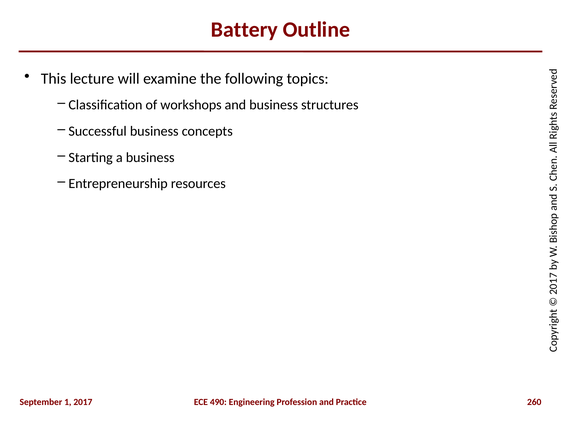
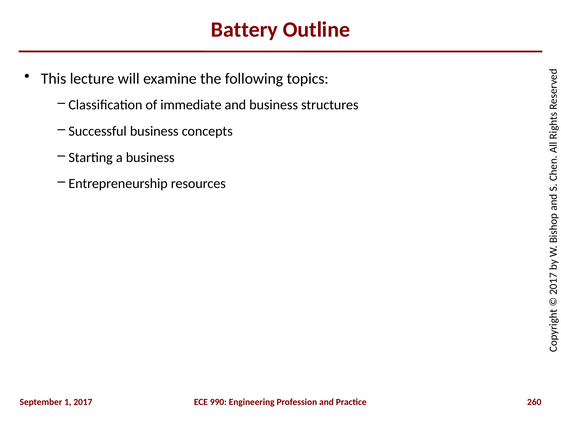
workshops: workshops -> immediate (191, 105)
490: 490 -> 990 (218, 402)
